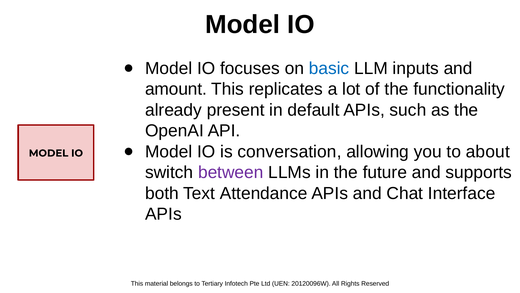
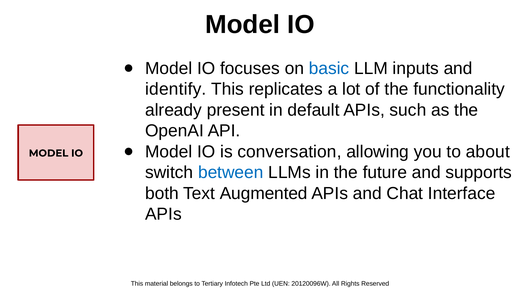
amount: amount -> identify (176, 89)
between colour: purple -> blue (231, 172)
Attendance: Attendance -> Augmented (264, 193)
